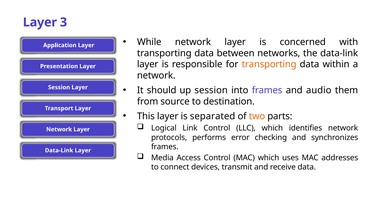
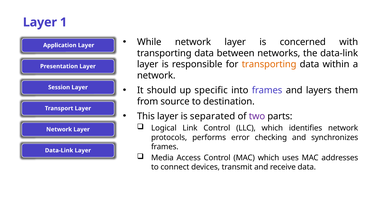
3: 3 -> 1 (64, 22)
up session: session -> specific (211, 90)
audio: audio -> layers (319, 90)
two colour: orange -> purple (257, 116)
